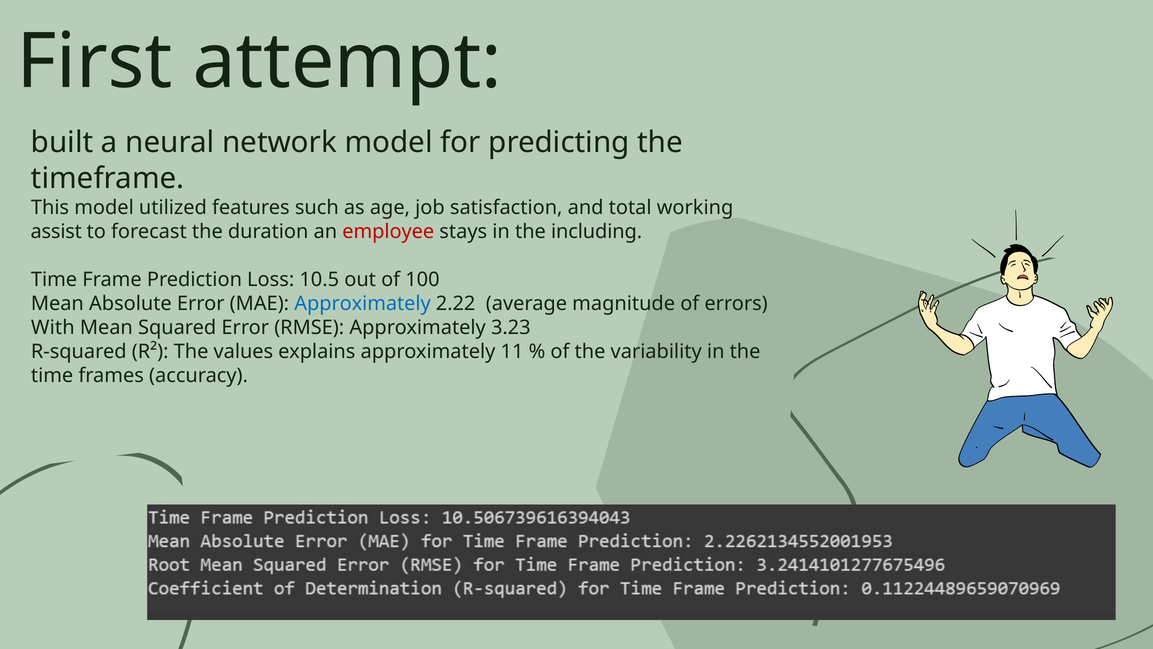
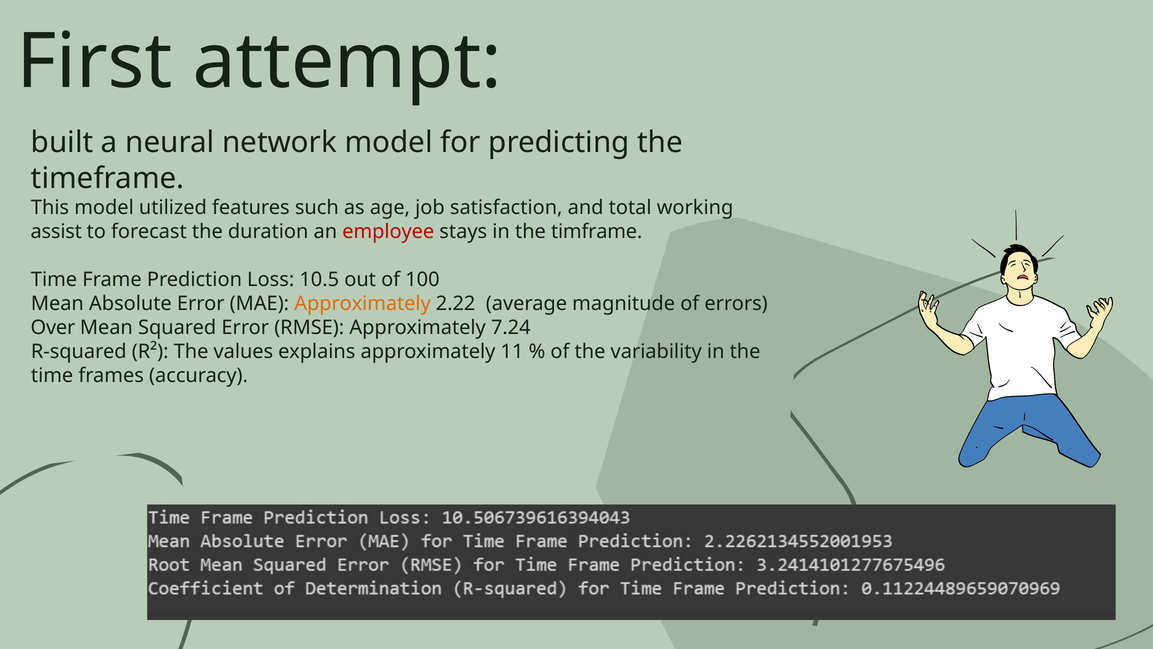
including: including -> timframe (597, 231)
Approximately colour: blue -> orange (363, 303)
With: With -> Over (53, 327)
3.23: 3.23 -> 7.24 (511, 327)
